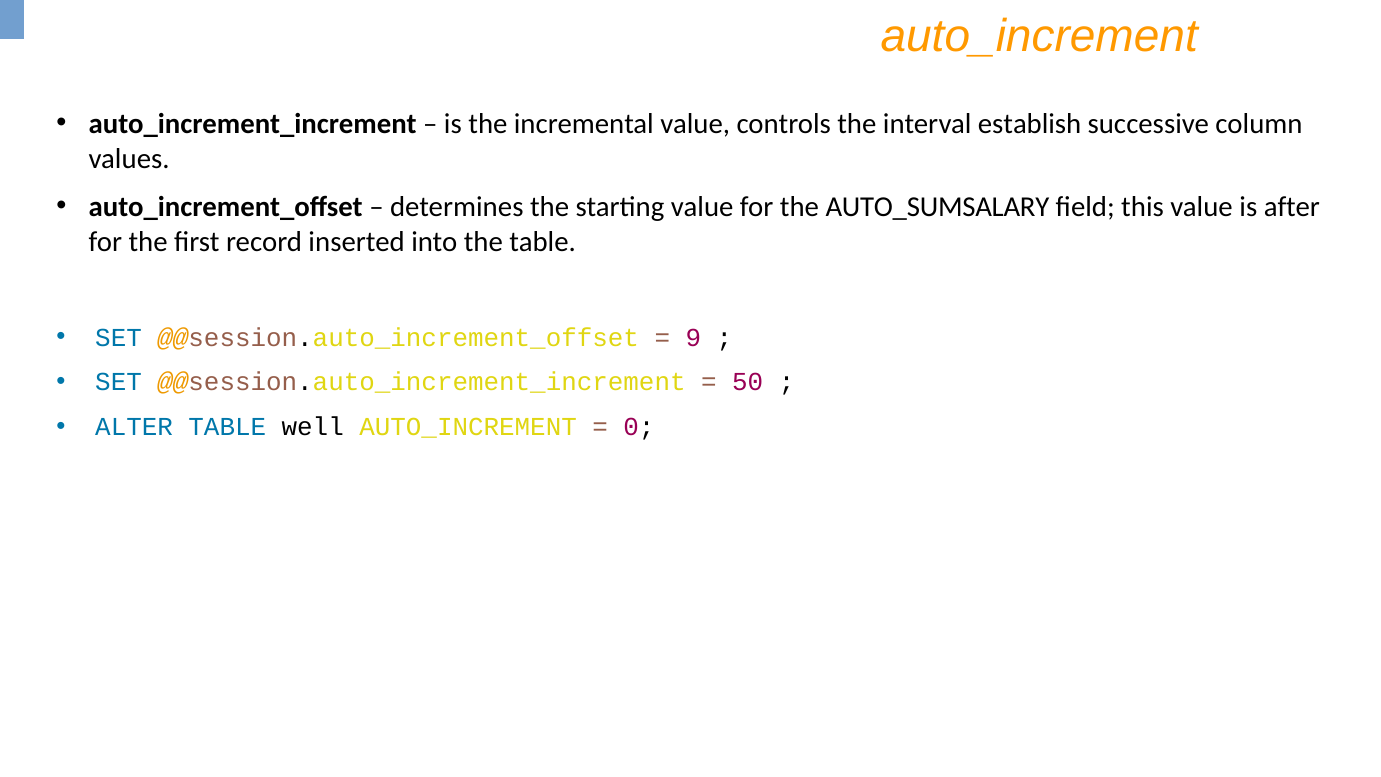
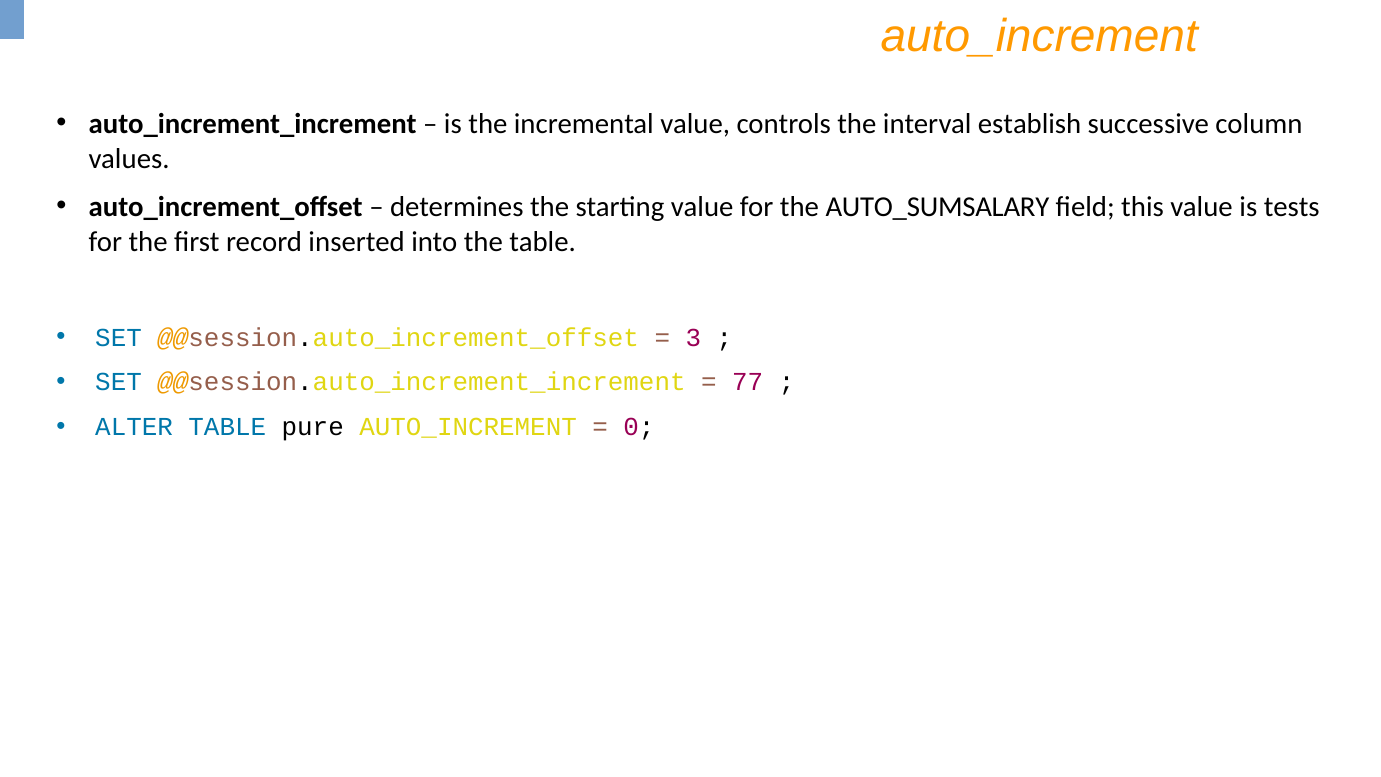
after: after -> tests (1292, 207)
9: 9 -> 3 (693, 337)
50: 50 -> 77 (748, 382)
well: well -> pure (313, 427)
